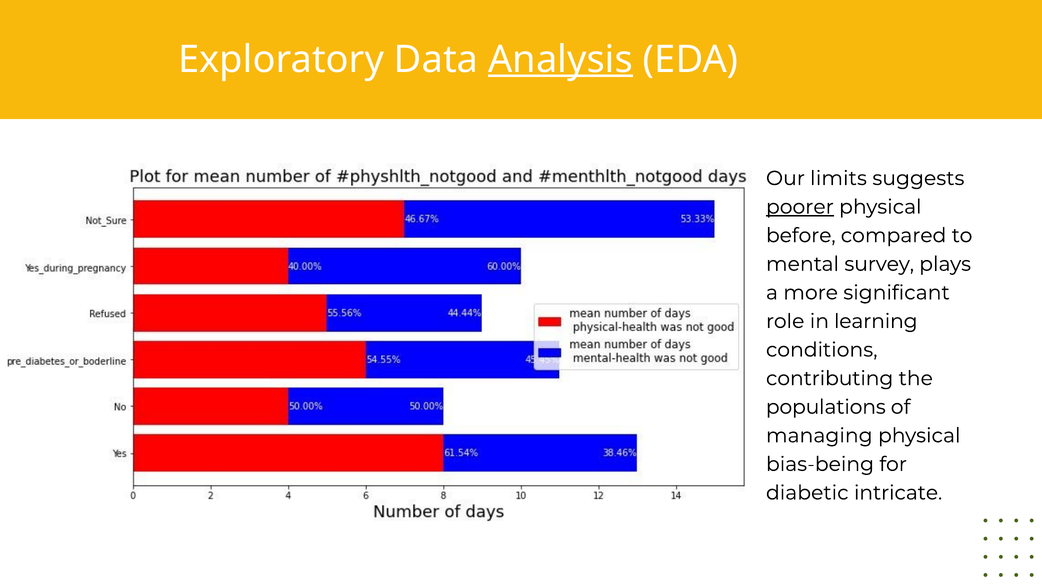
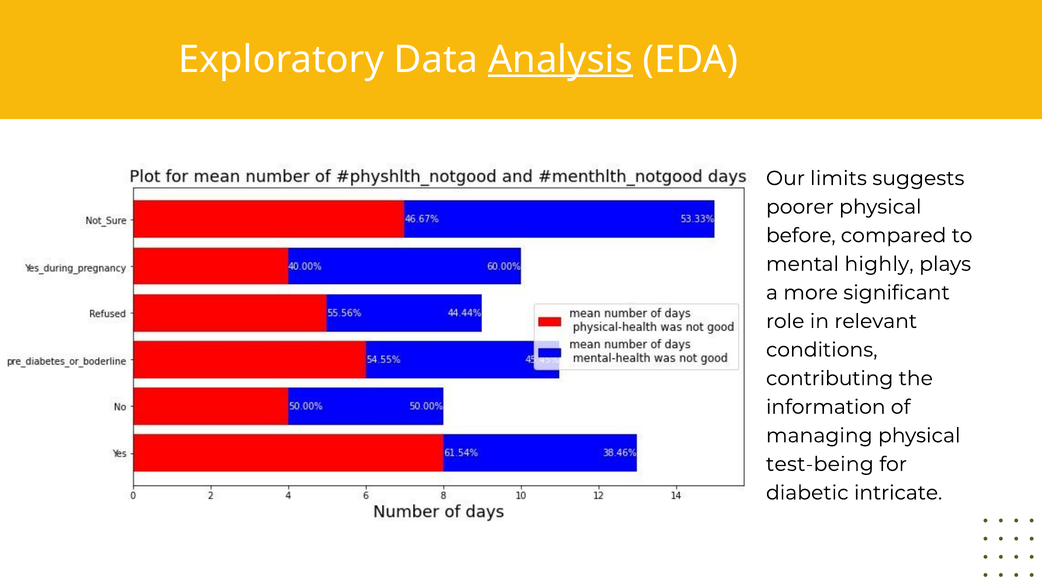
poorer underline: present -> none (800, 207)
survey: survey -> highly (879, 264)
learning: learning -> relevant (876, 321)
populations: populations -> information (826, 407)
bias-being: bias-being -> test-being (820, 464)
